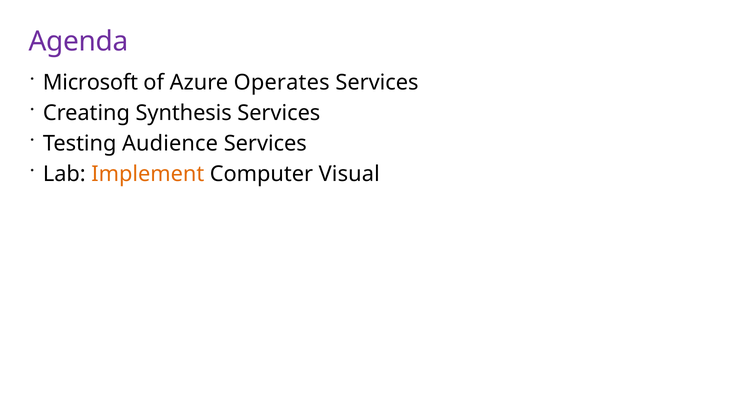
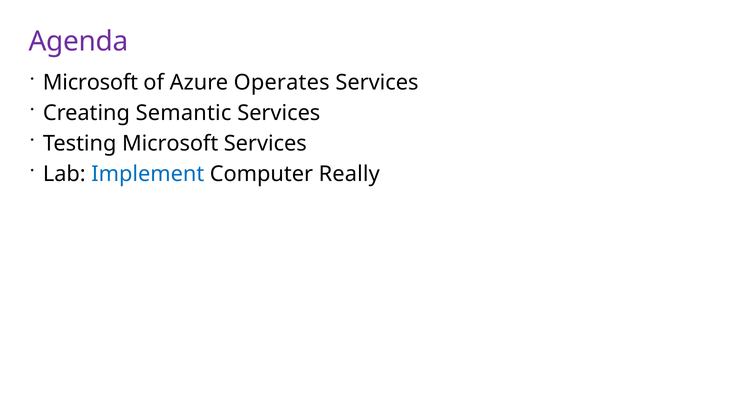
Synthesis: Synthesis -> Semantic (184, 113)
Testing Audience: Audience -> Microsoft (170, 144)
Implement colour: orange -> blue (148, 174)
Visual: Visual -> Really (349, 174)
